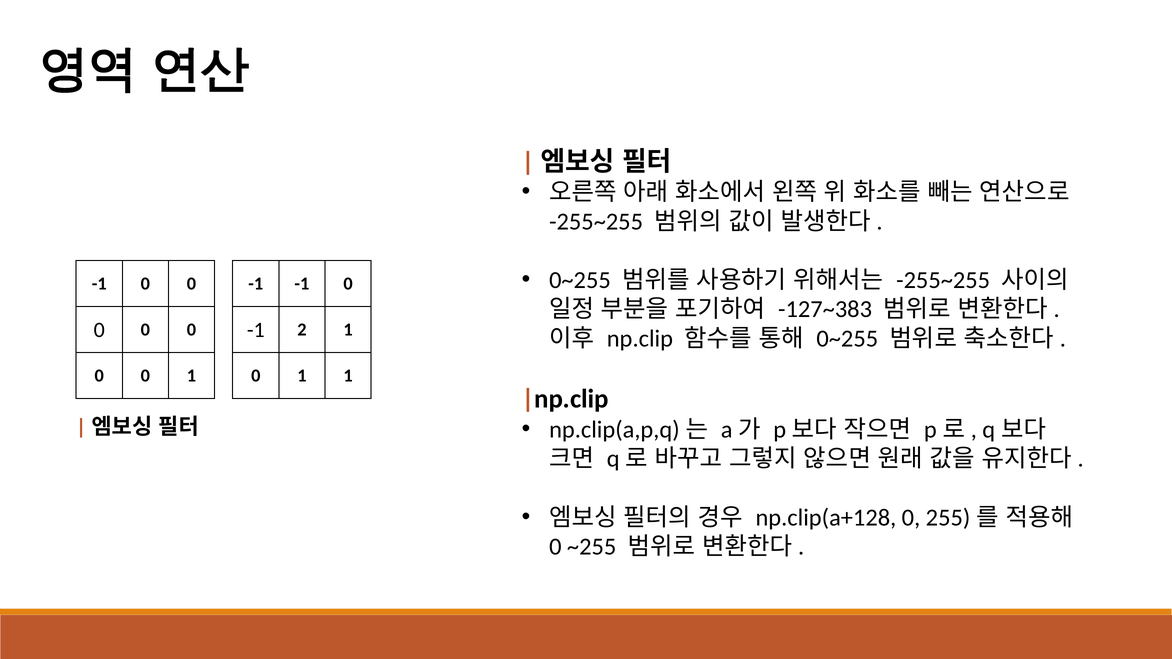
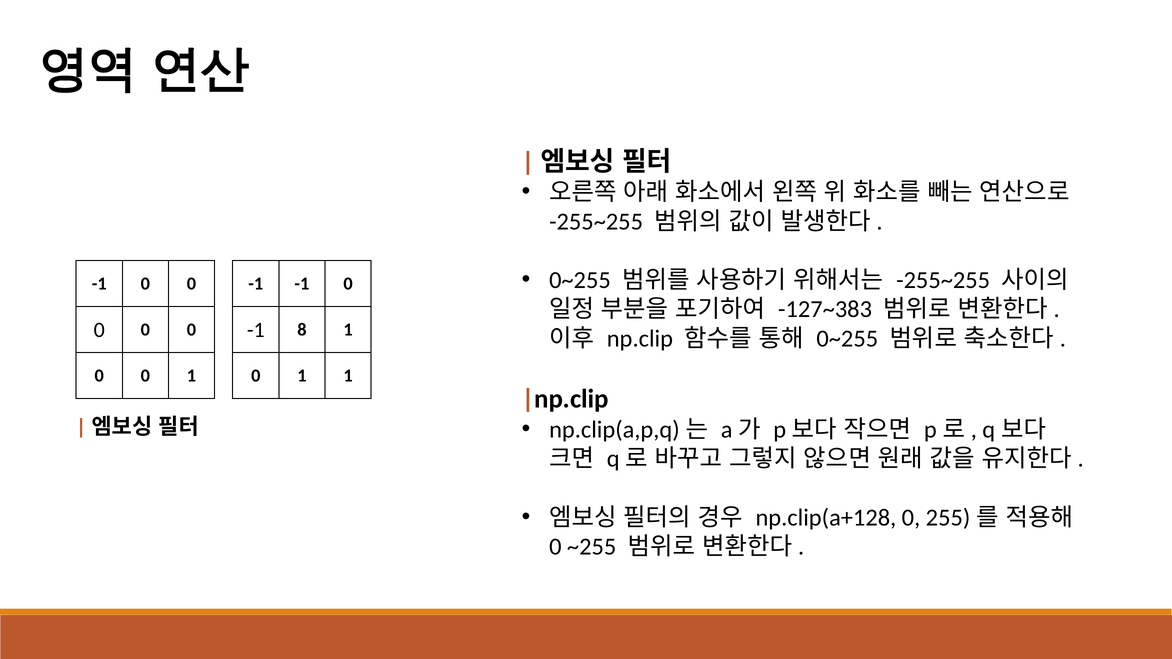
2: 2 -> 8 (302, 330)
